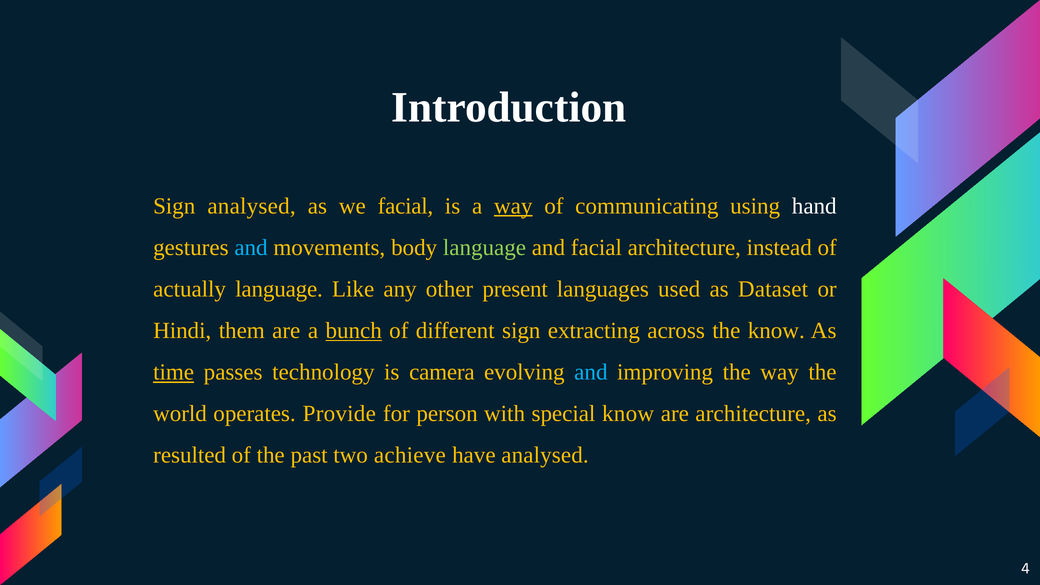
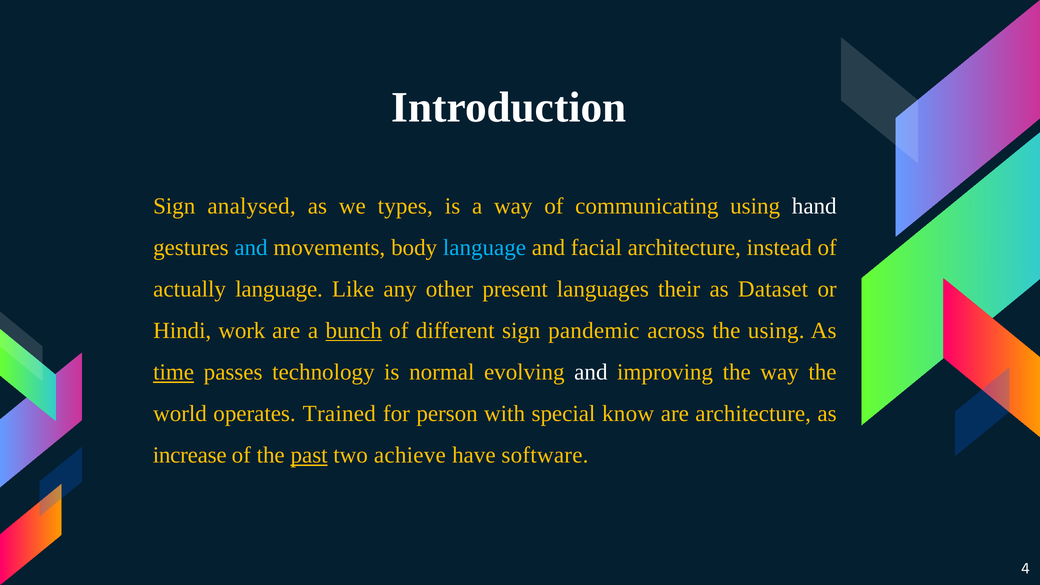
we facial: facial -> types (405, 206)
way underline: present -> none (513, 206)
language colour: light green -> light blue (485, 247)
used: used -> their (679, 289)
them: them -> work (242, 331)
extracting: extracting -> pandemic (594, 331)
the know: know -> using (776, 331)
camera: camera -> normal (442, 372)
and colour: light blue -> white (591, 372)
Provide: Provide -> Trained (339, 414)
resulted: resulted -> increase (190, 455)
past underline: none -> present (309, 455)
have analysed: analysed -> software (545, 455)
